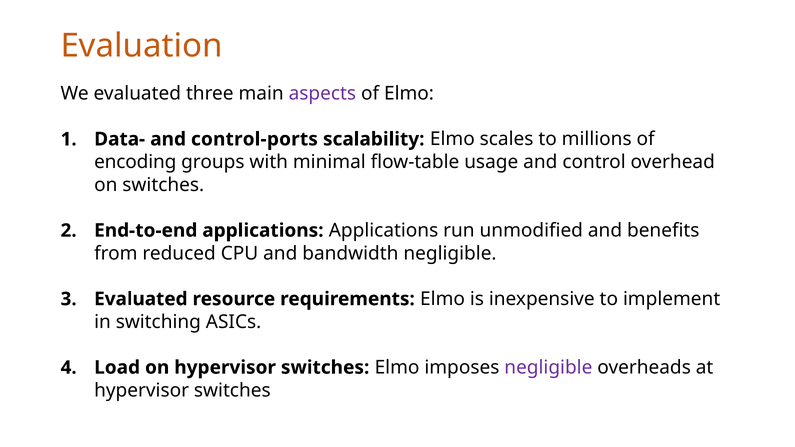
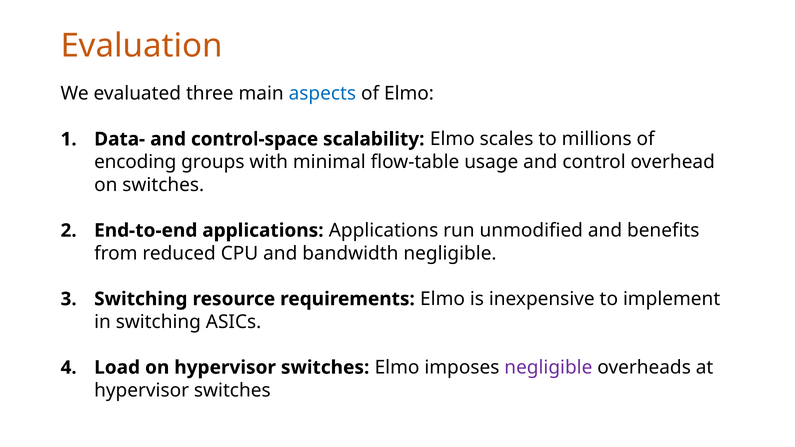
aspects colour: purple -> blue (322, 94)
control-ports: control-ports -> control-space (255, 139)
Evaluated: Evaluated -> Switching (141, 299)
